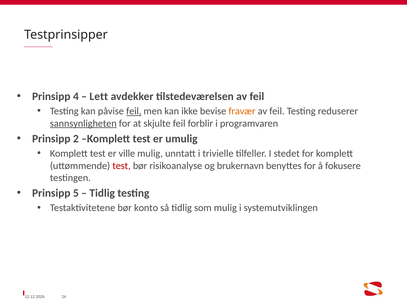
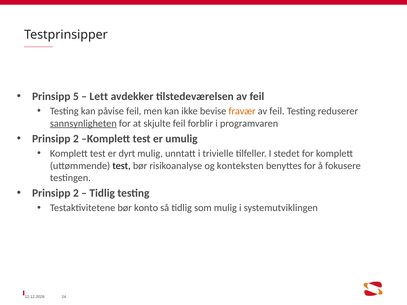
4: 4 -> 5 (76, 96)
feil underline: present -> none (134, 111)
ville: ville -> dyrt (127, 154)
test colour: red -> black (122, 166)
brukernavn: brukernavn -> konteksten (240, 166)
5: 5 -> 2 (76, 193)
